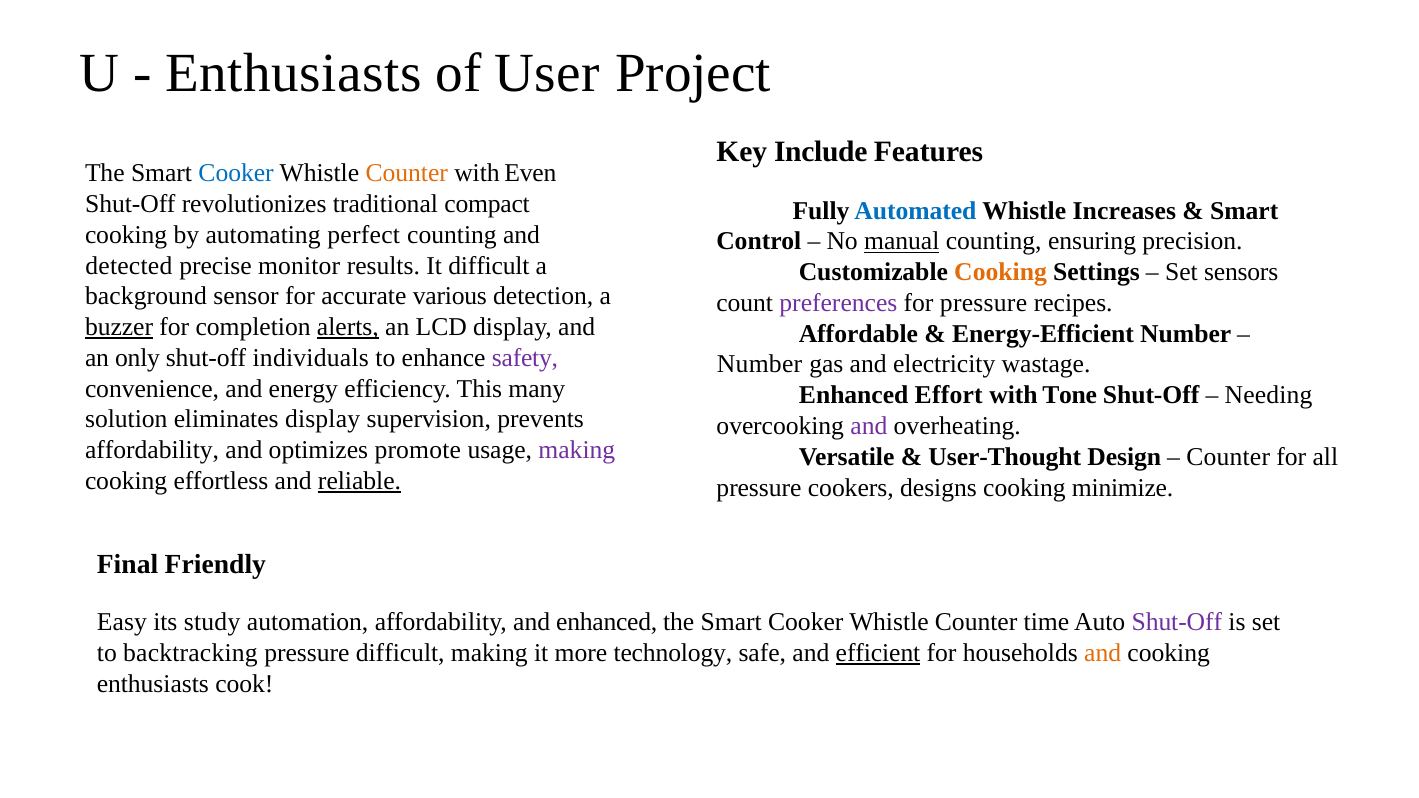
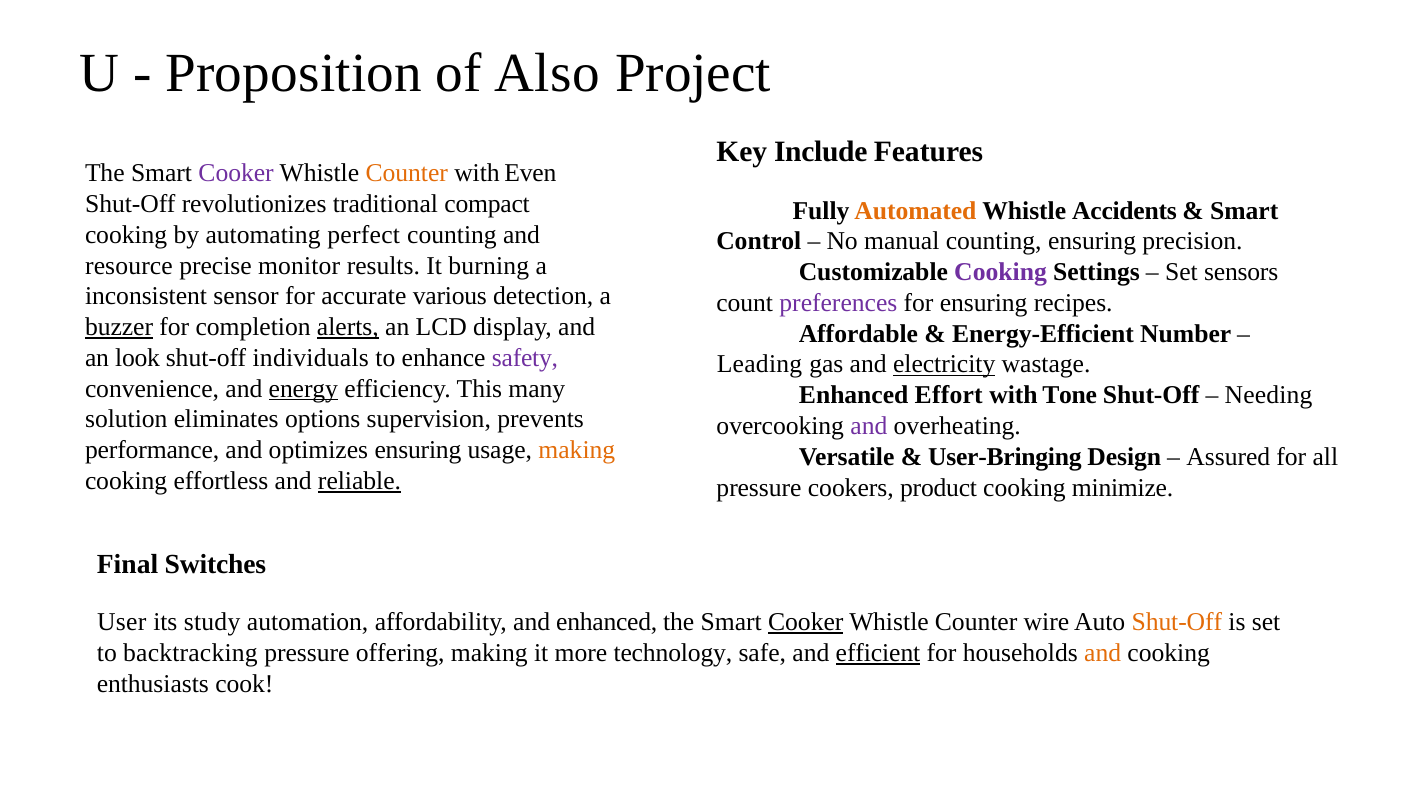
Enthusiasts: Enthusiasts -> Proposition (294, 73)
User: User -> Also (547, 73)
Cooker colour: blue -> purple (236, 173)
Automated colour: blue -> orange (915, 211)
Increases: Increases -> Accidents (1124, 211)
manual underline: present -> none (902, 241)
detected: detected -> resource (129, 266)
It difficult: difficult -> burning (489, 266)
Cooking colour: orange -> purple (1001, 272)
background: background -> inconsistent (146, 296)
for pressure: pressure -> ensuring (984, 303)
only: only -> look (138, 358)
Number: Number -> Leading (760, 365)
electricity underline: none -> present (944, 365)
energy underline: none -> present (303, 389)
eliminates display: display -> options (323, 420)
affordability: affordability -> performance (152, 450)
optimizes promote: promote -> ensuring (418, 450)
making colour: purple -> orange (577, 450)
User-Thought: User-Thought -> User-Bringing (1005, 457)
Counter: Counter -> Assured (1228, 457)
designs: designs -> product (939, 488)
Friendly: Friendly -> Switches (215, 565)
Easy: Easy -> User (122, 622)
Cooker underline: none -> present (806, 622)
time: time -> wire (1046, 622)
Shut-Off colour: purple -> orange (1177, 622)
pressure difficult: difficult -> offering (400, 653)
